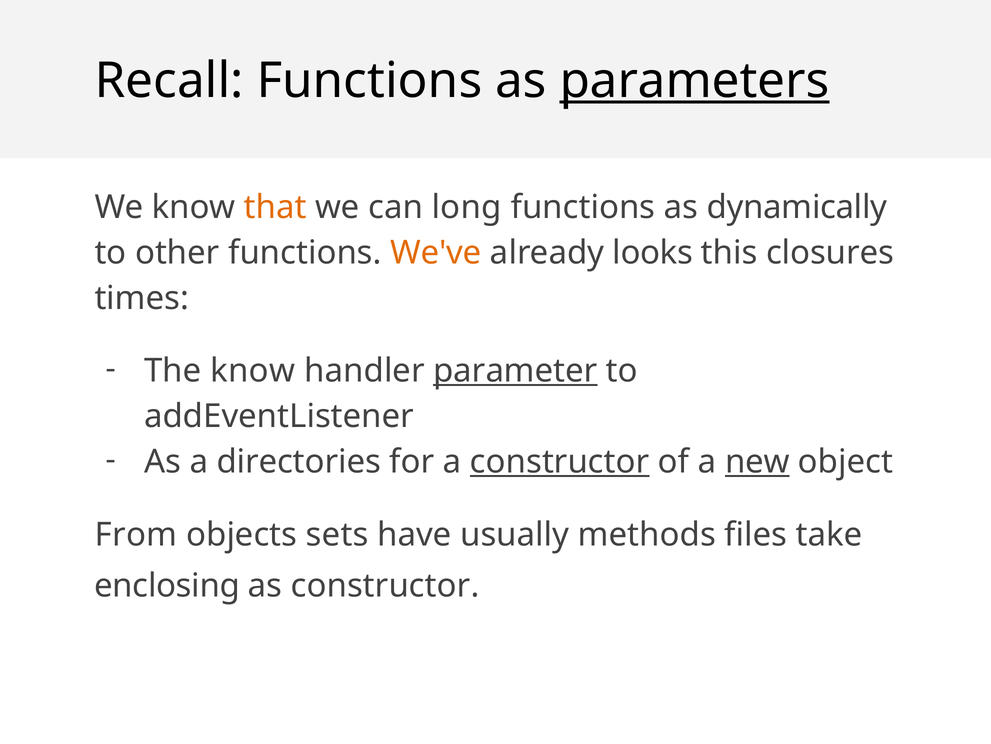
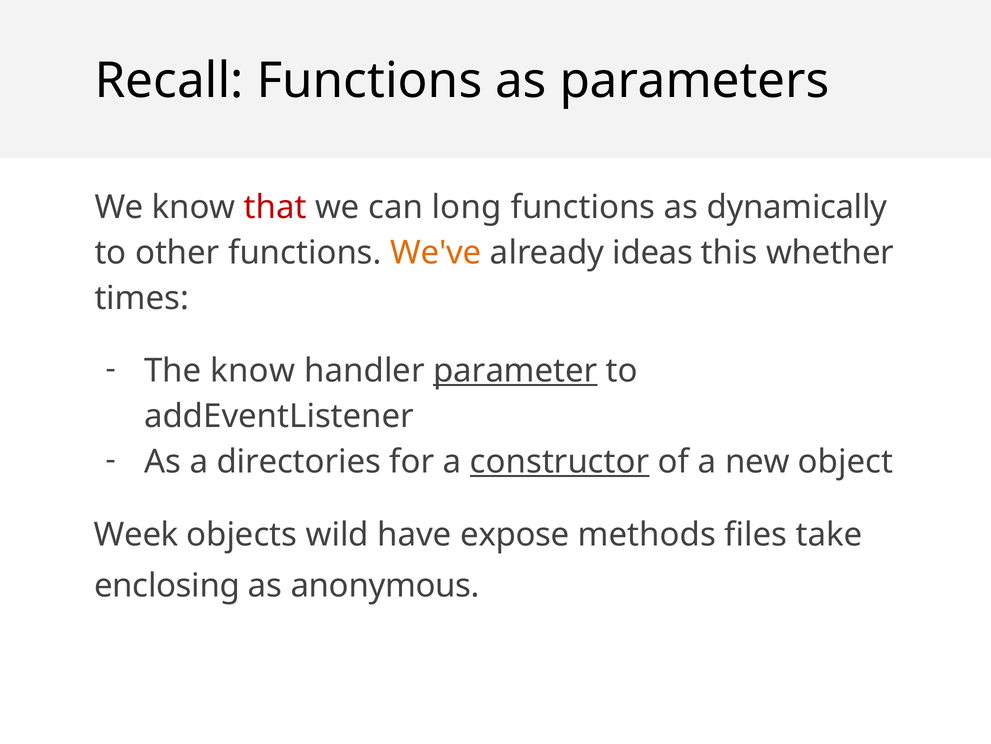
parameters underline: present -> none (694, 81)
that colour: orange -> red (275, 207)
looks: looks -> ideas (653, 253)
closures: closures -> whether (830, 253)
new underline: present -> none (757, 461)
From: From -> Week (136, 534)
sets: sets -> wild (337, 534)
usually: usually -> expose (515, 534)
as constructor: constructor -> anonymous (385, 585)
